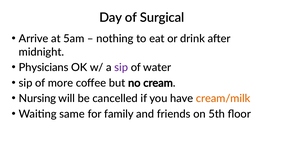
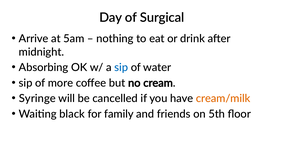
Physicians: Physicians -> Absorbing (44, 67)
sip colour: purple -> blue (121, 67)
Nursing: Nursing -> Syringe (37, 98)
same: same -> black (72, 114)
